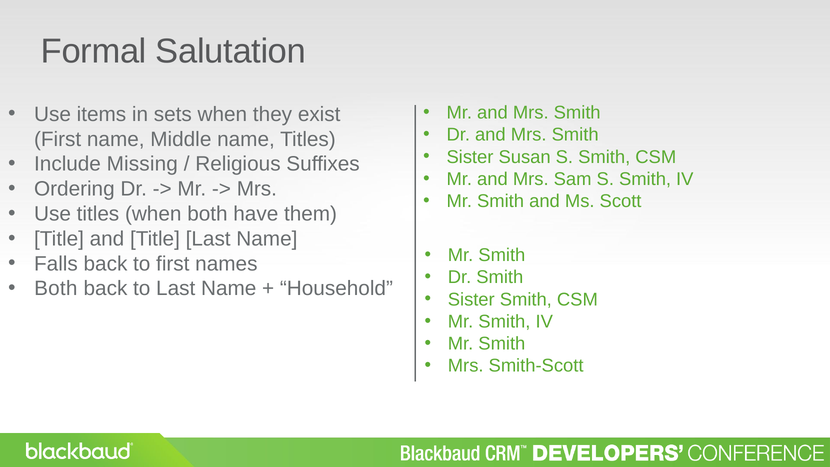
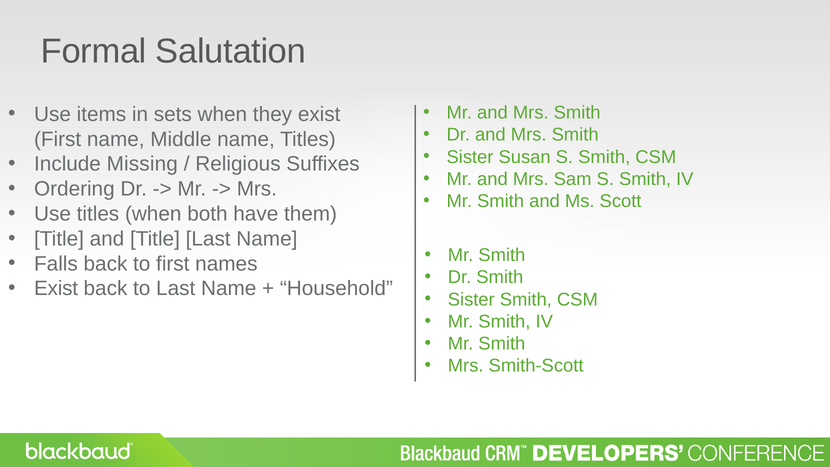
Both: Both -> Exist (56, 289)
